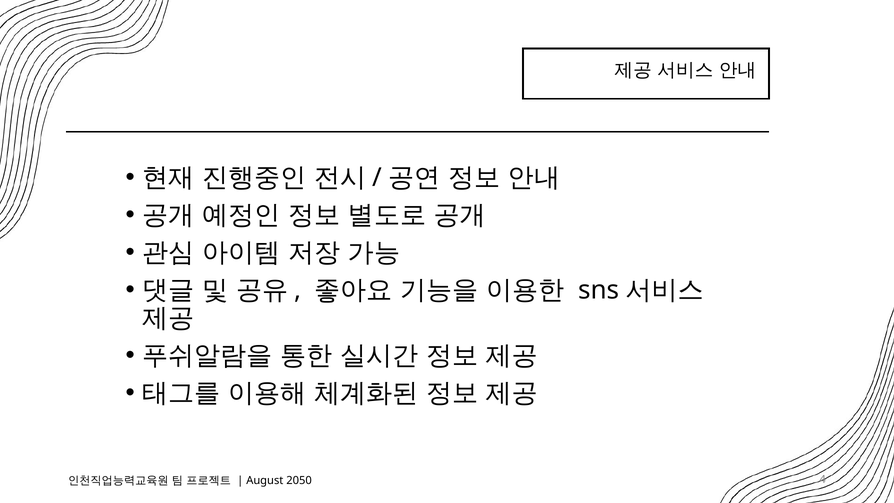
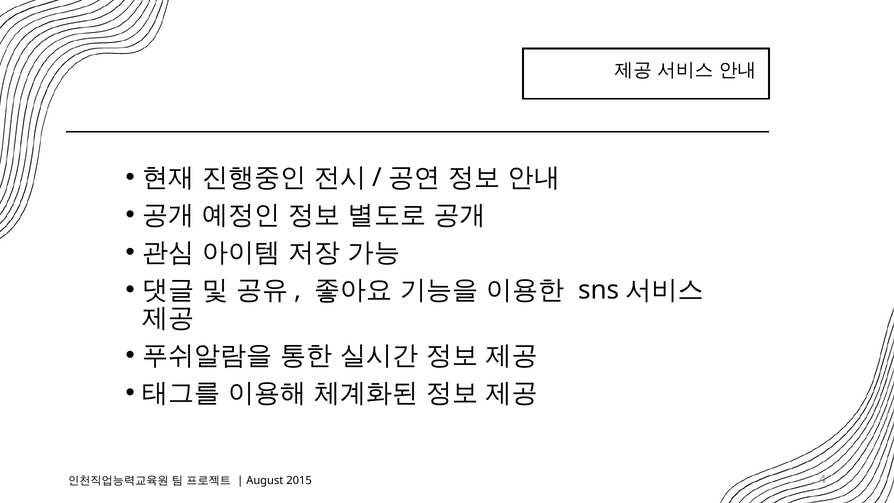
2050: 2050 -> 2015 (299, 480)
